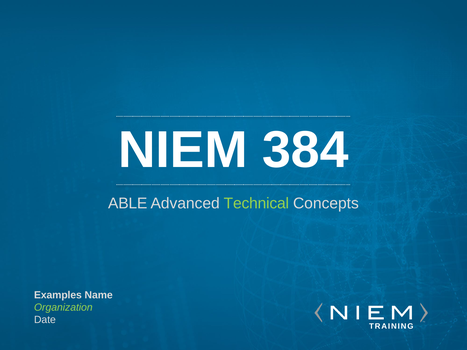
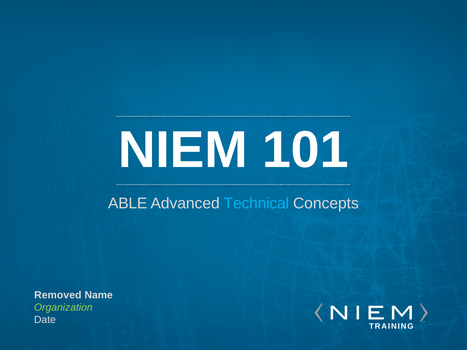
384: 384 -> 101 (305, 150)
Technical colour: light green -> light blue (256, 204)
Examples: Examples -> Removed (58, 295)
